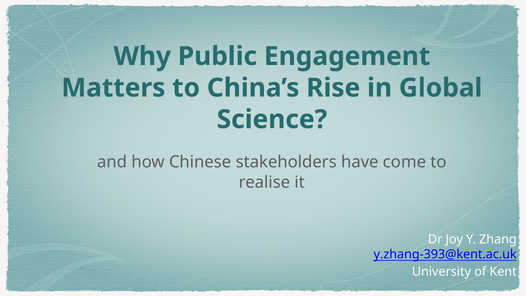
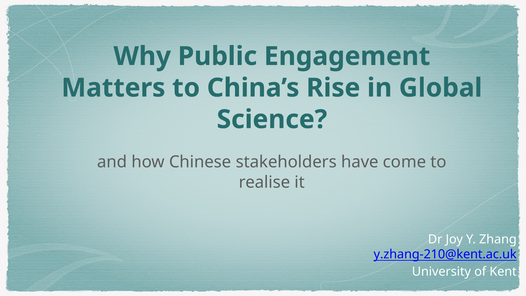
y.zhang-393@kent.ac.uk: y.zhang-393@kent.ac.uk -> y.zhang-210@kent.ac.uk (445, 254)
